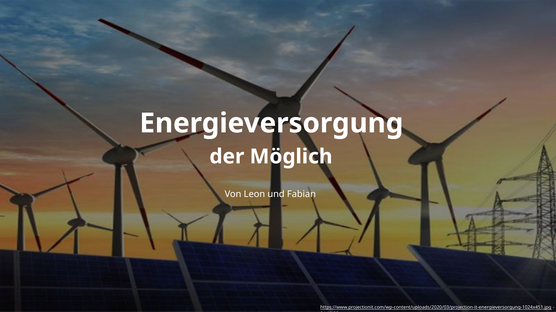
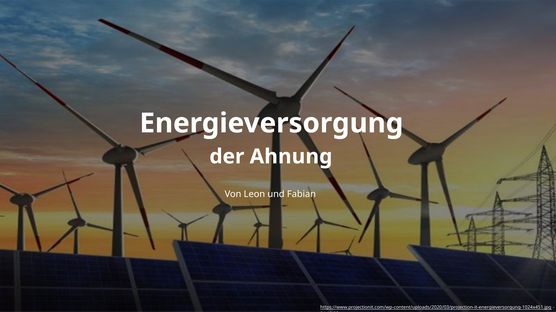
Möglich: Möglich -> Ahnung (291, 157)
